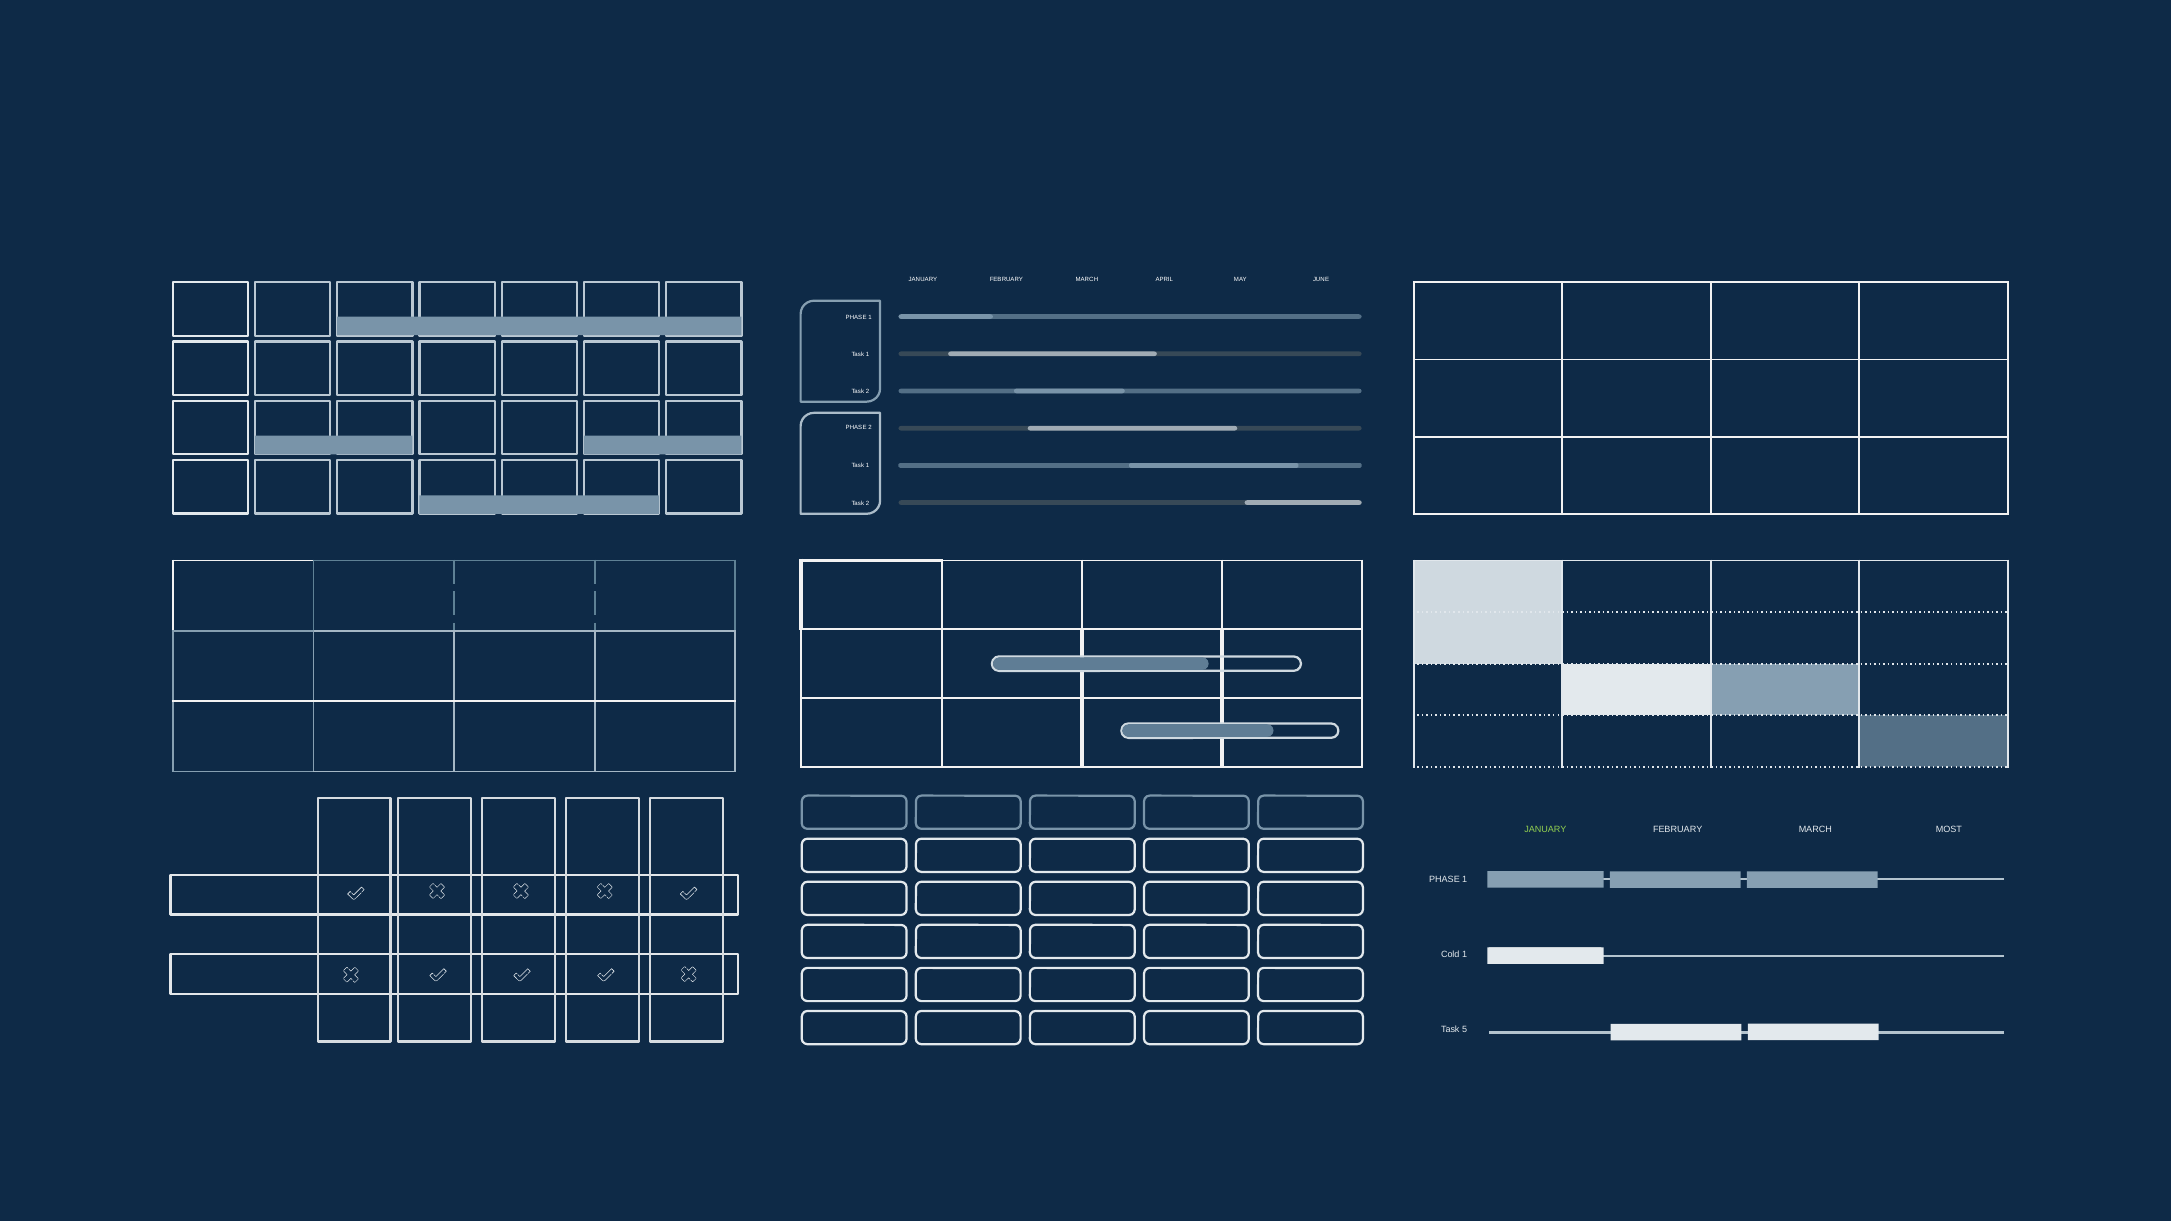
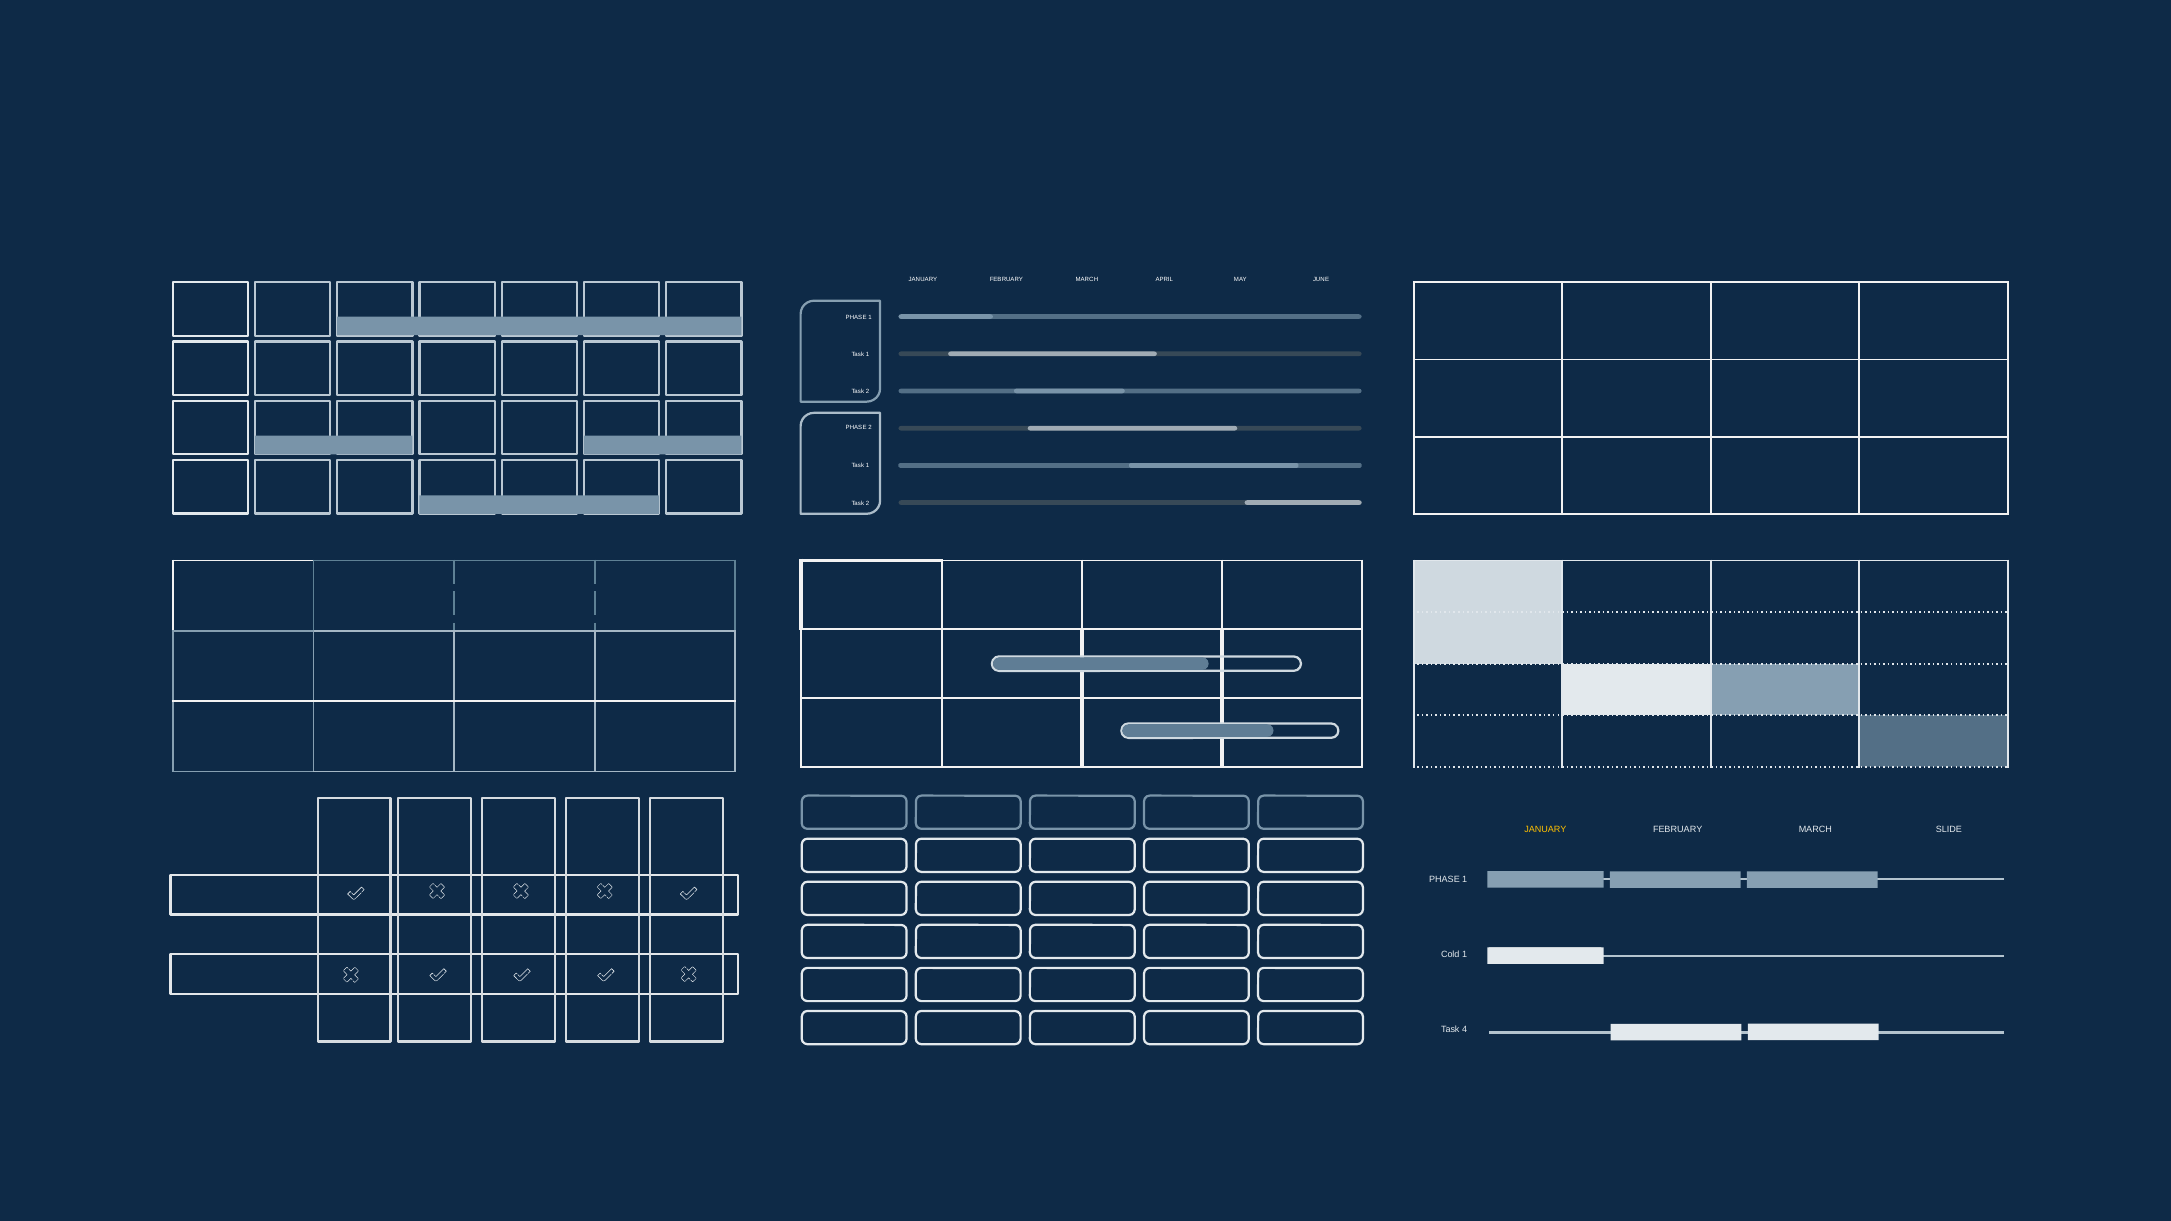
JANUARY colour: light green -> yellow (1545, 830)
MOST: MOST -> SLIDE (1949, 830)
5: 5 -> 4 (1465, 1030)
